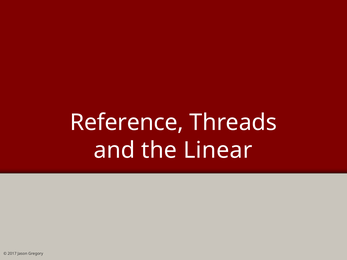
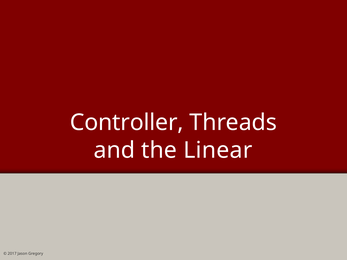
Reference: Reference -> Controller (127, 123)
